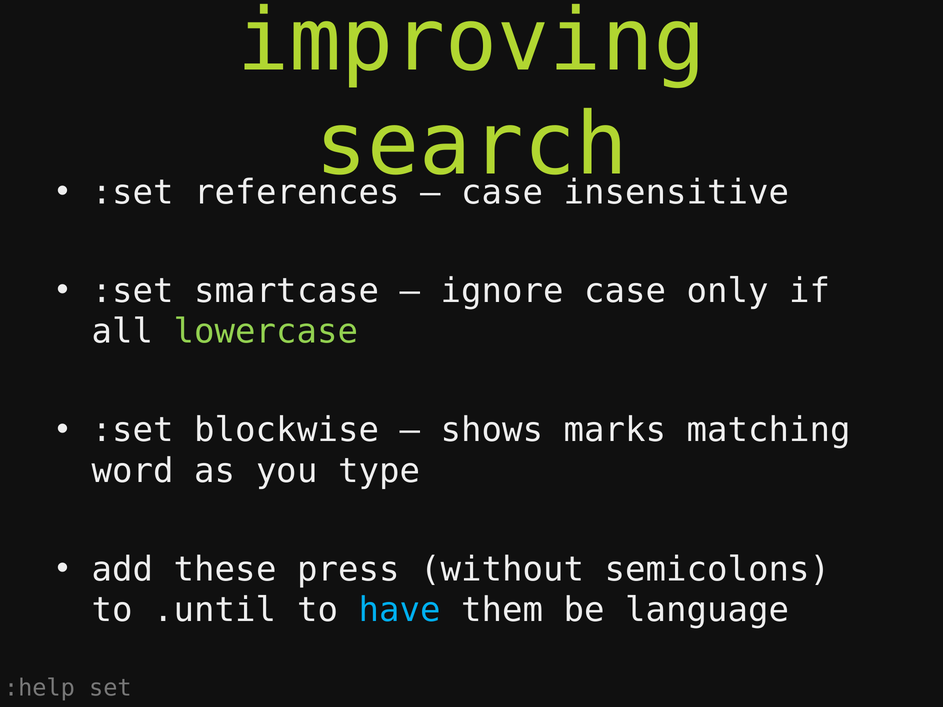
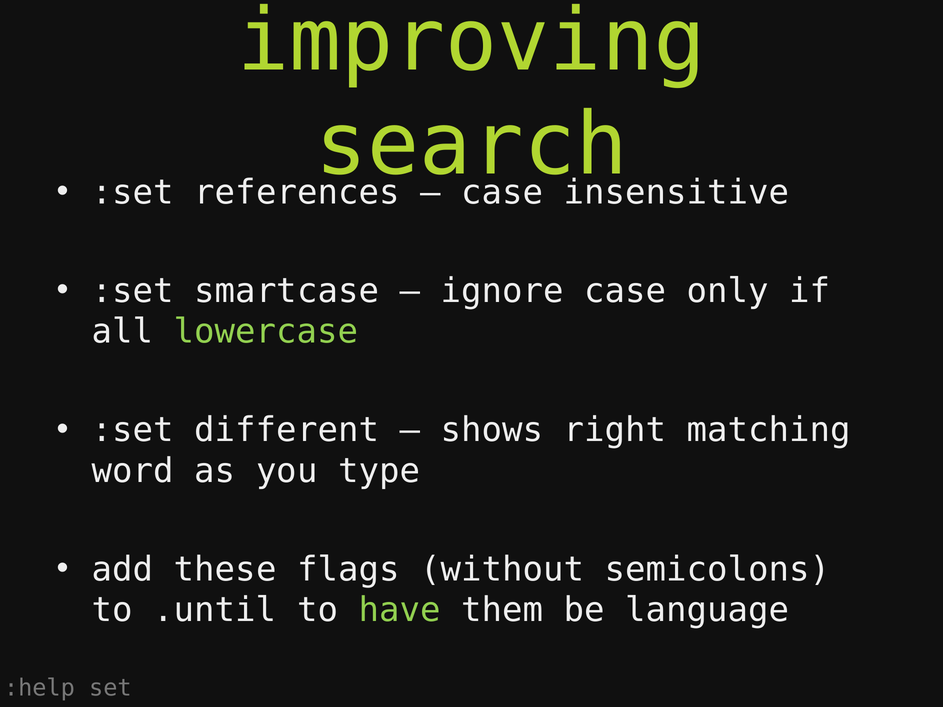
blockwise: blockwise -> different (287, 430)
marks: marks -> right (615, 430)
press: press -> flags (348, 570)
have colour: light blue -> light green (400, 610)
